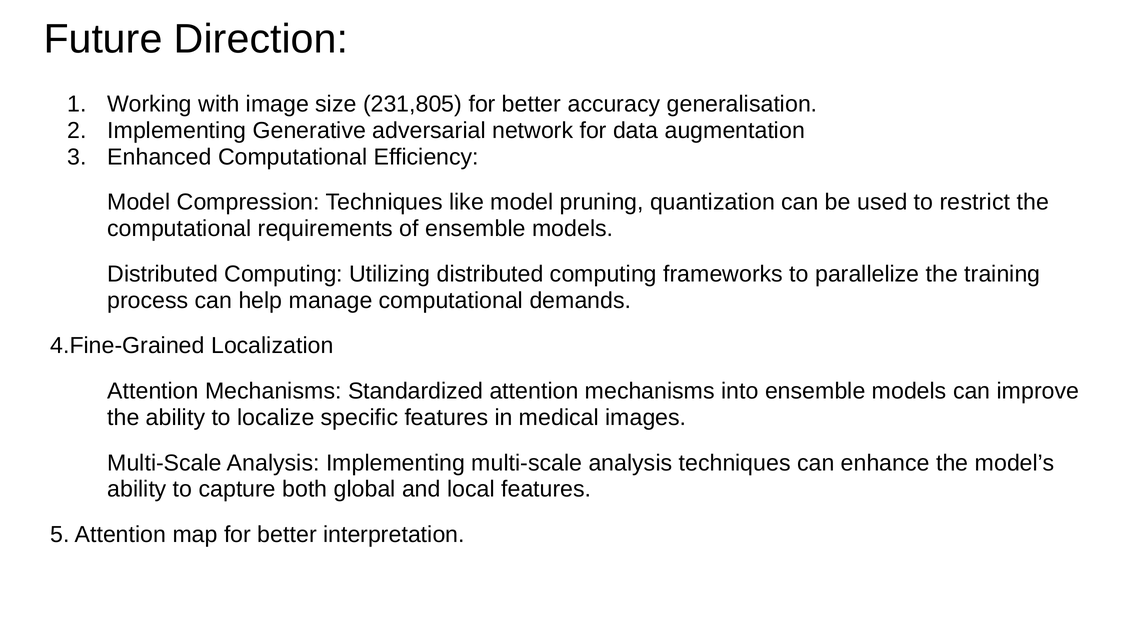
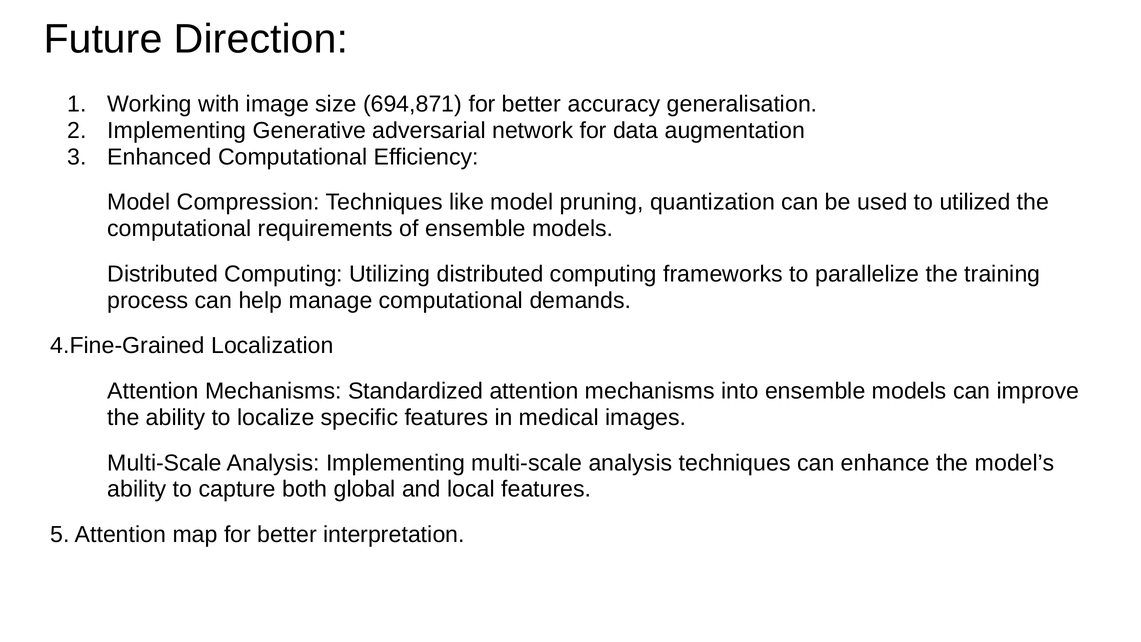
231,805: 231,805 -> 694,871 (413, 104)
restrict: restrict -> utilized (975, 202)
